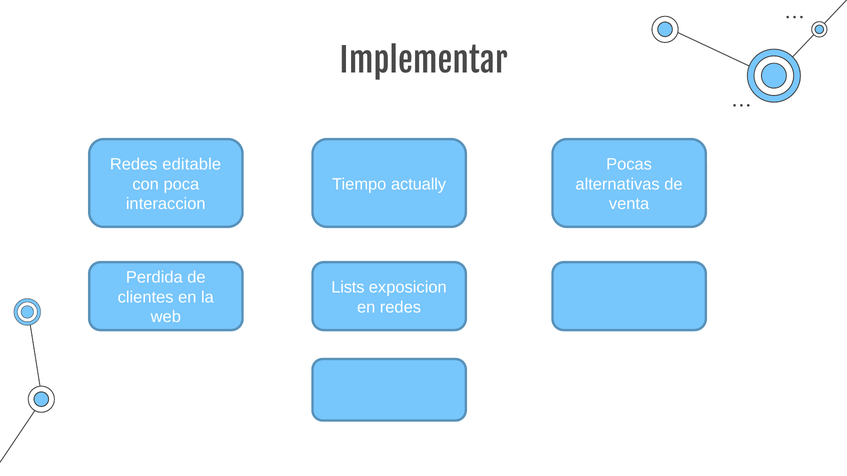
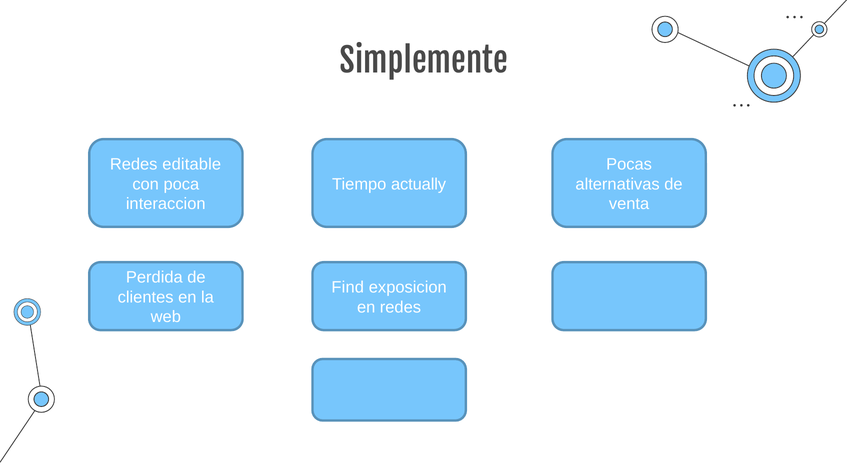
Implementar: Implementar -> Simplemente (424, 62)
Lists: Lists -> Find (348, 288)
